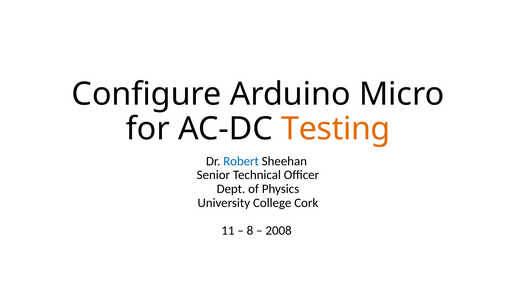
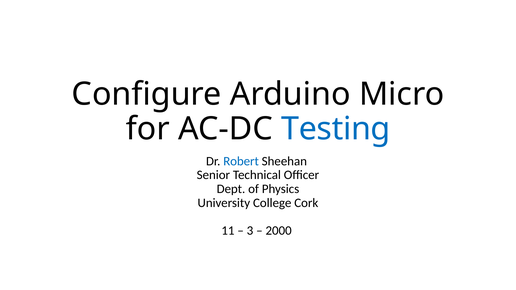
Testing colour: orange -> blue (336, 129)
8: 8 -> 3 (250, 231)
2008: 2008 -> 2000 (279, 231)
